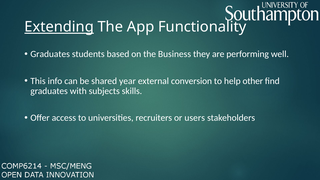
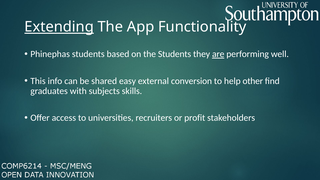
Graduates: Graduates -> Phinephas (50, 54)
the Business: Business -> Students (175, 54)
are underline: none -> present (218, 54)
year: year -> easy (127, 81)
users: users -> profit (195, 118)
